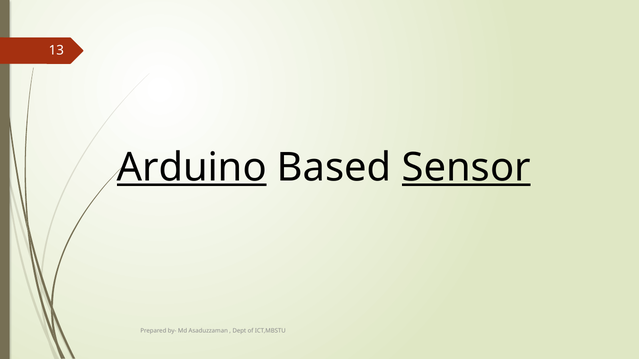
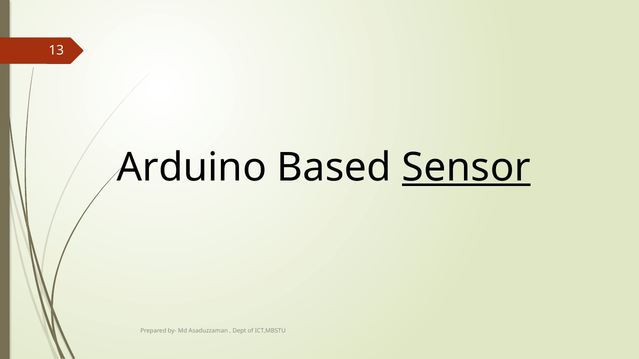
Arduino underline: present -> none (192, 168)
